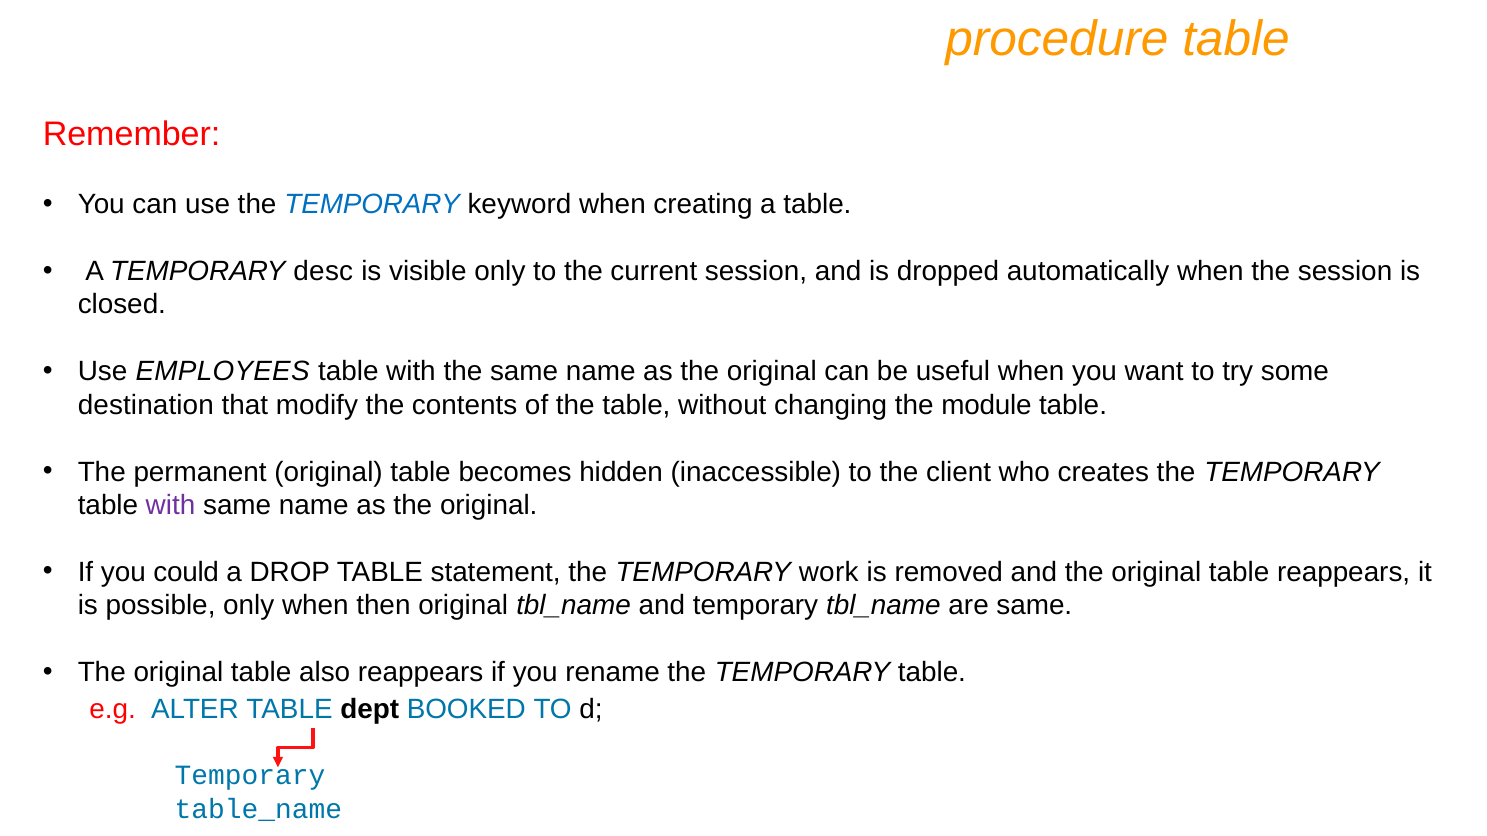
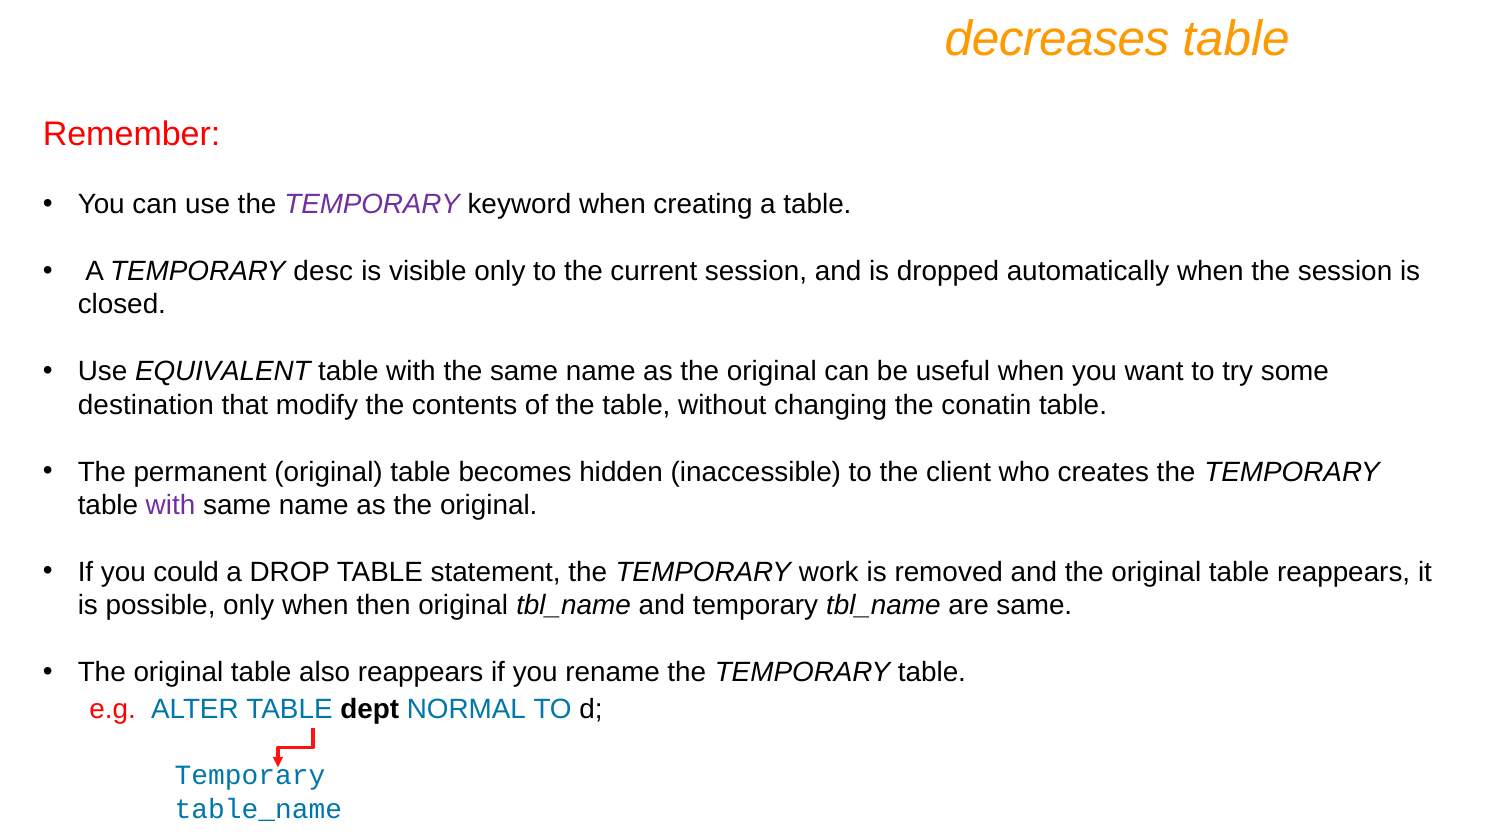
procedure: procedure -> decreases (1057, 39)
TEMPORARY colour: blue -> purple (372, 205)
EMPLOYEES: EMPLOYEES -> EQUIVALENT (223, 372)
module: module -> conatin (986, 405)
BOOKED: BOOKED -> NORMAL (466, 710)
